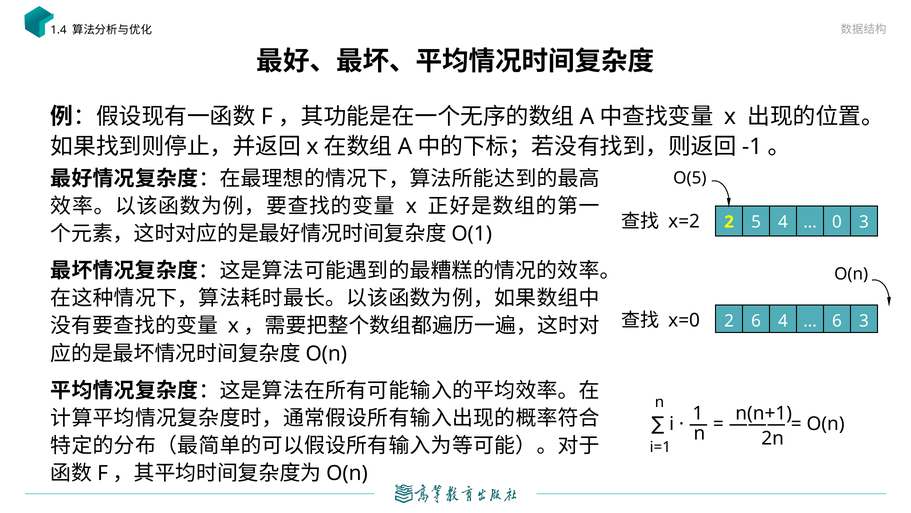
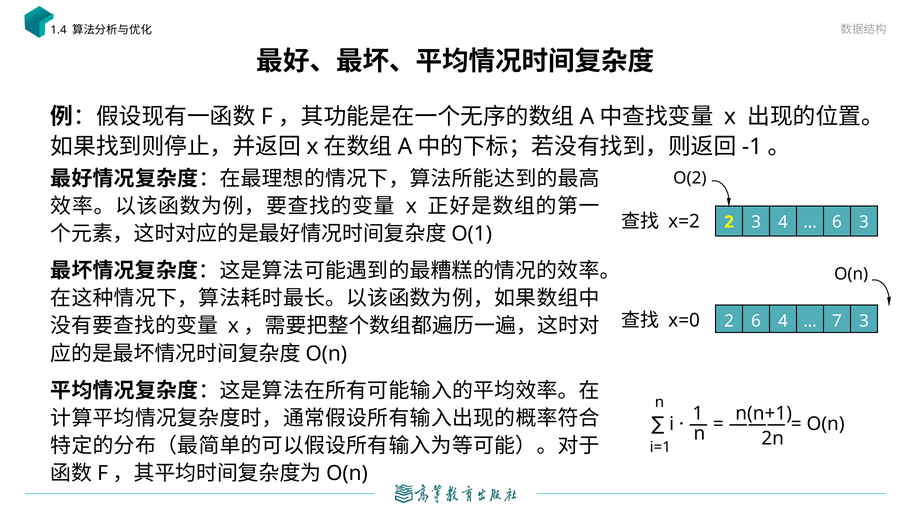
O(5: O(5 -> O(2 (690, 178)
2 5: 5 -> 3 (756, 222)
0: 0 -> 6 (837, 222)
6: 6 -> 7 (837, 321)
